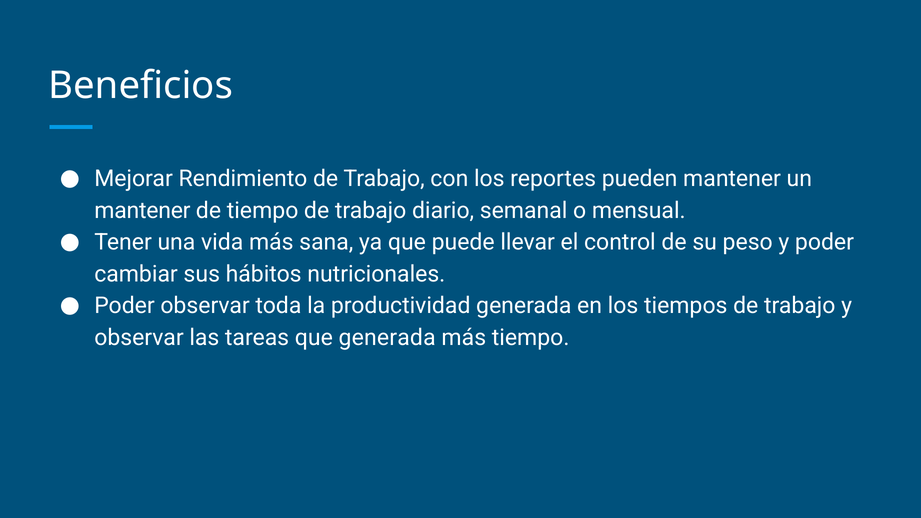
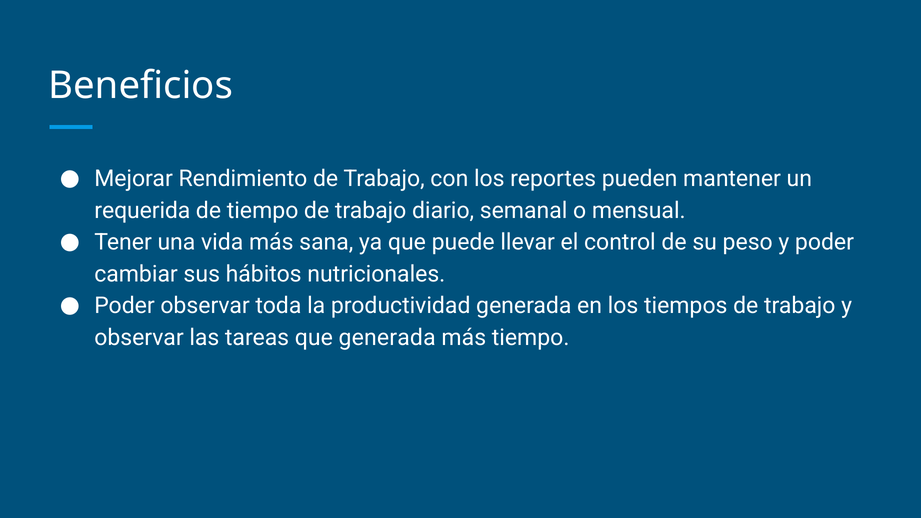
mantener: mantener -> requerida (142, 211)
